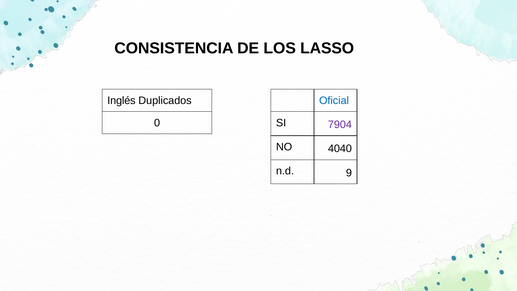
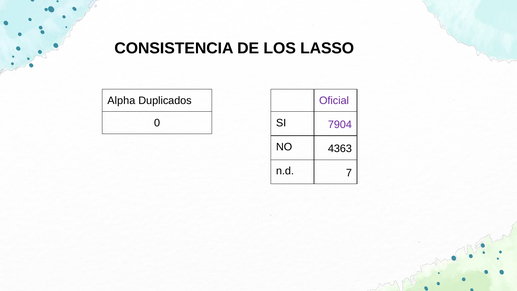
Inglés: Inglés -> Alpha (121, 101)
Oficial colour: blue -> purple (334, 101)
4040: 4040 -> 4363 (340, 149)
9: 9 -> 7 (349, 173)
